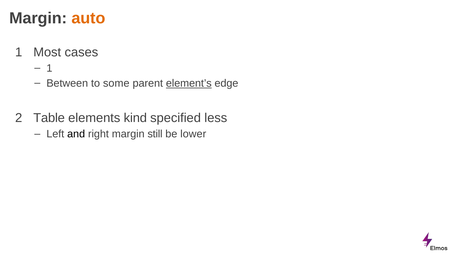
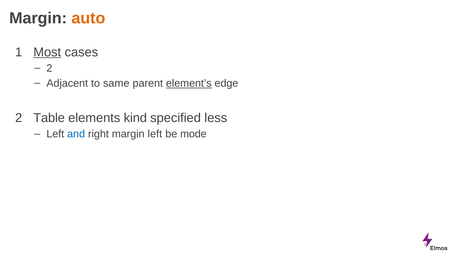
Most underline: none -> present (47, 52)
1: 1 -> 2 (49, 68)
Between: Between -> Adjacent (67, 83)
some: some -> same (116, 83)
and colour: black -> blue (76, 134)
margin still: still -> left (155, 134)
lower: lower -> mode (193, 134)
